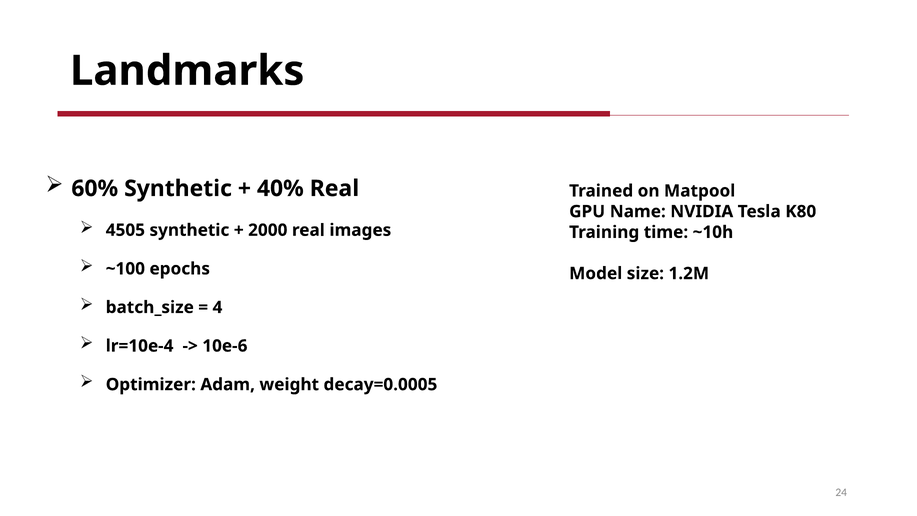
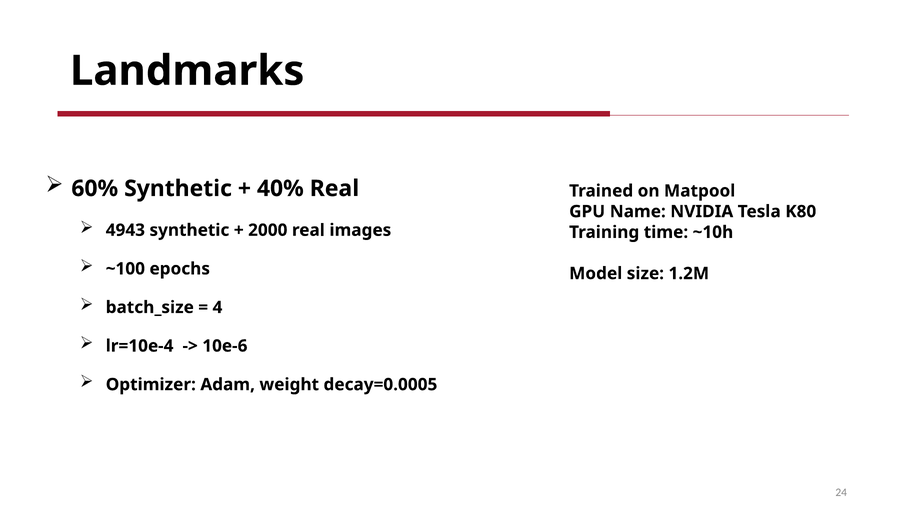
4505: 4505 -> 4943 (125, 230)
